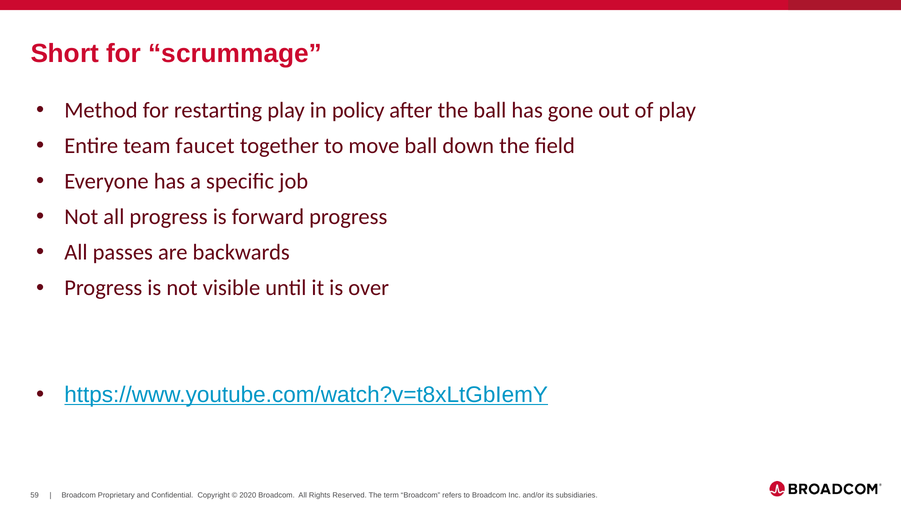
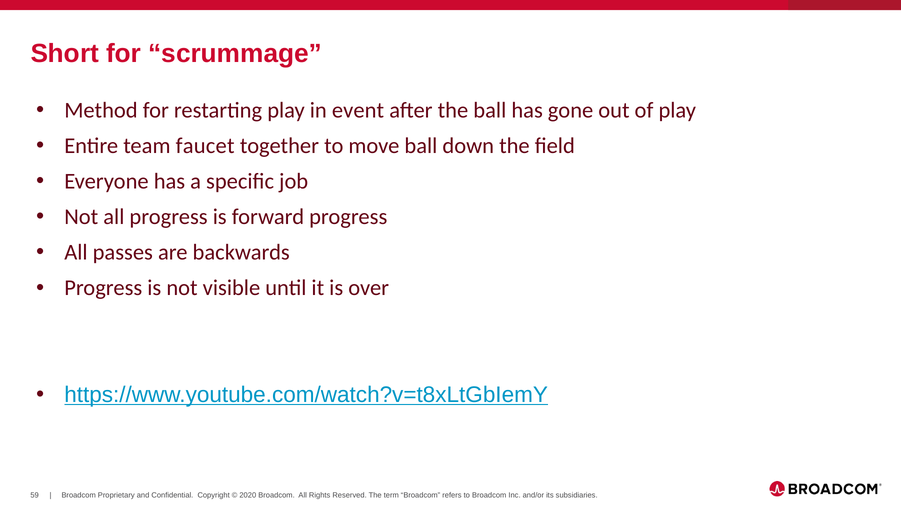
policy: policy -> event (358, 110)
